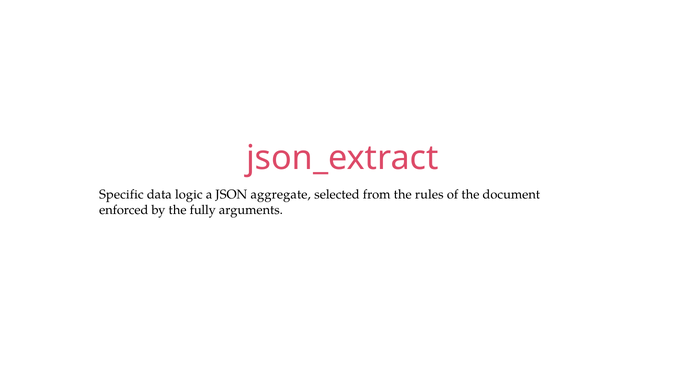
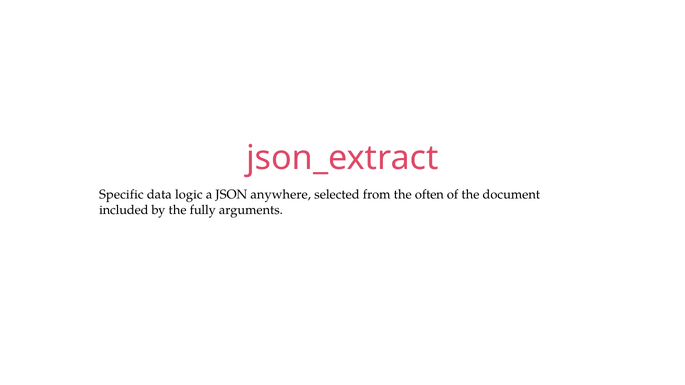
aggregate: aggregate -> anywhere (281, 195)
rules: rules -> often (429, 195)
enforced: enforced -> included (124, 210)
